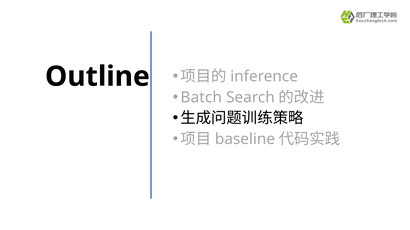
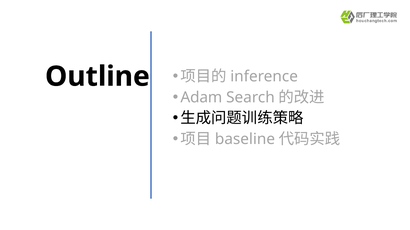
Batch: Batch -> Adam (201, 98)
